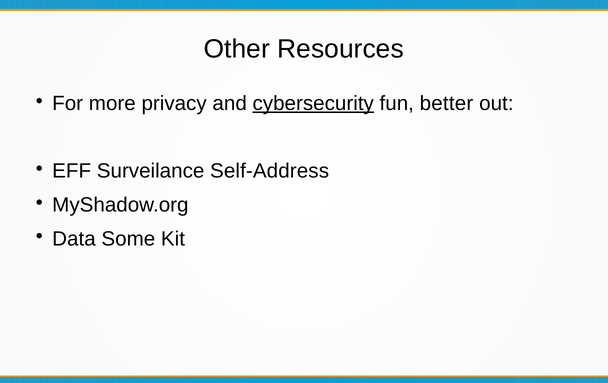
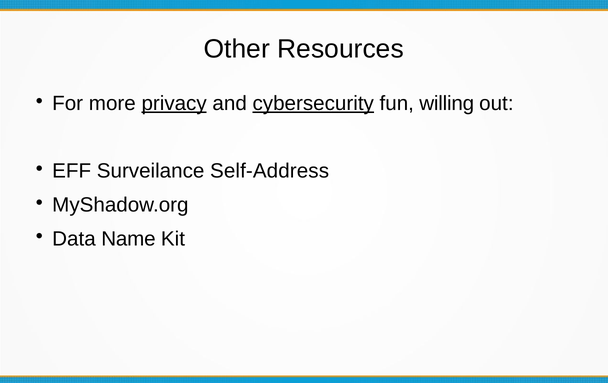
privacy underline: none -> present (174, 103)
better: better -> willing (447, 103)
Some: Some -> Name (128, 239)
